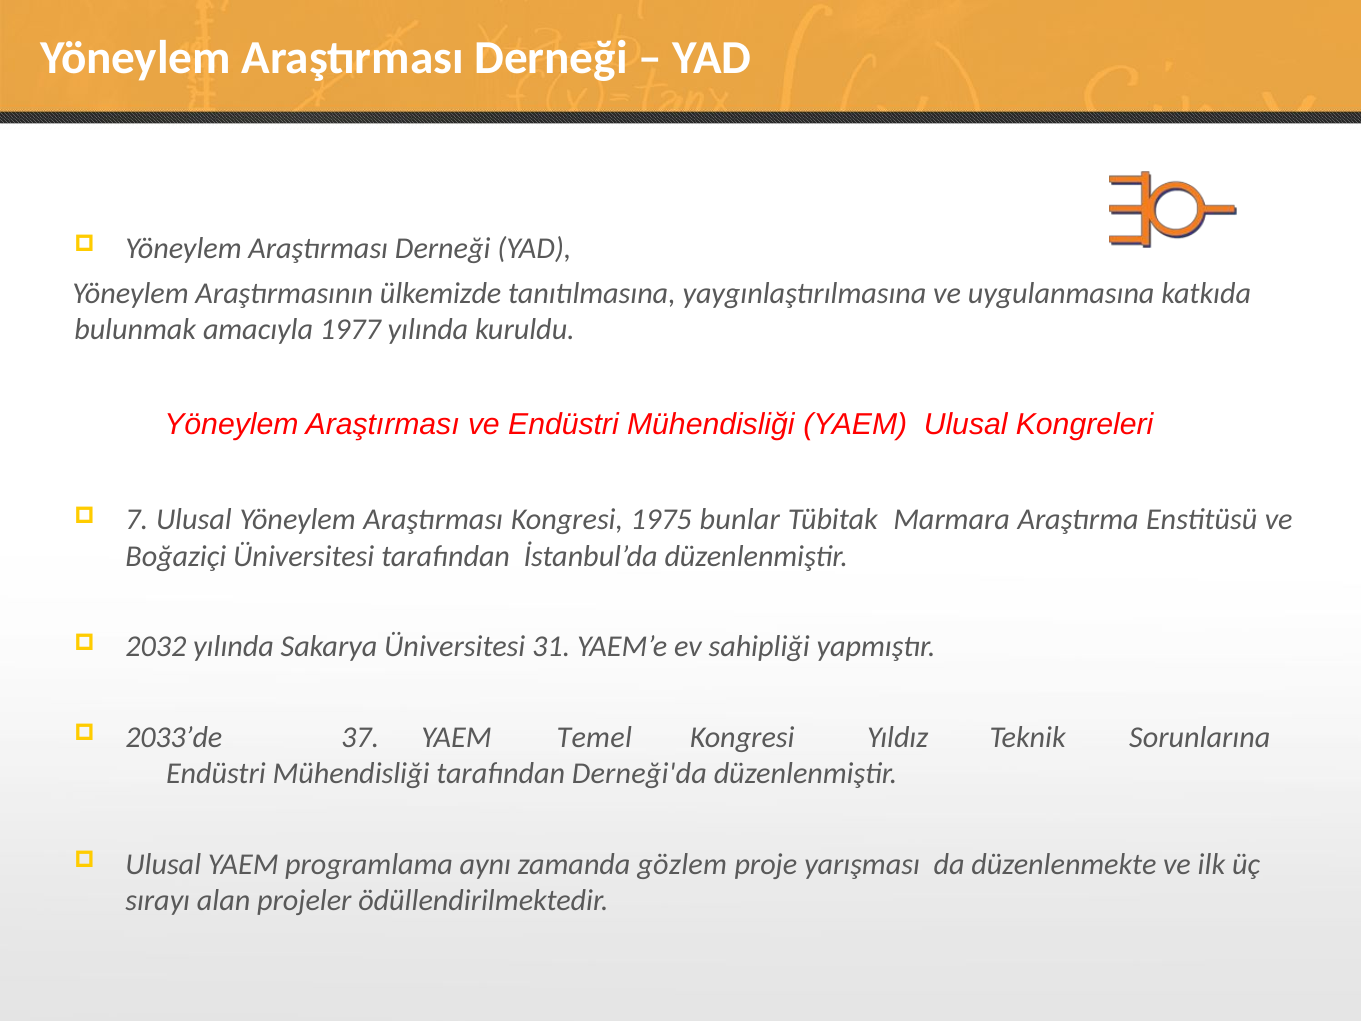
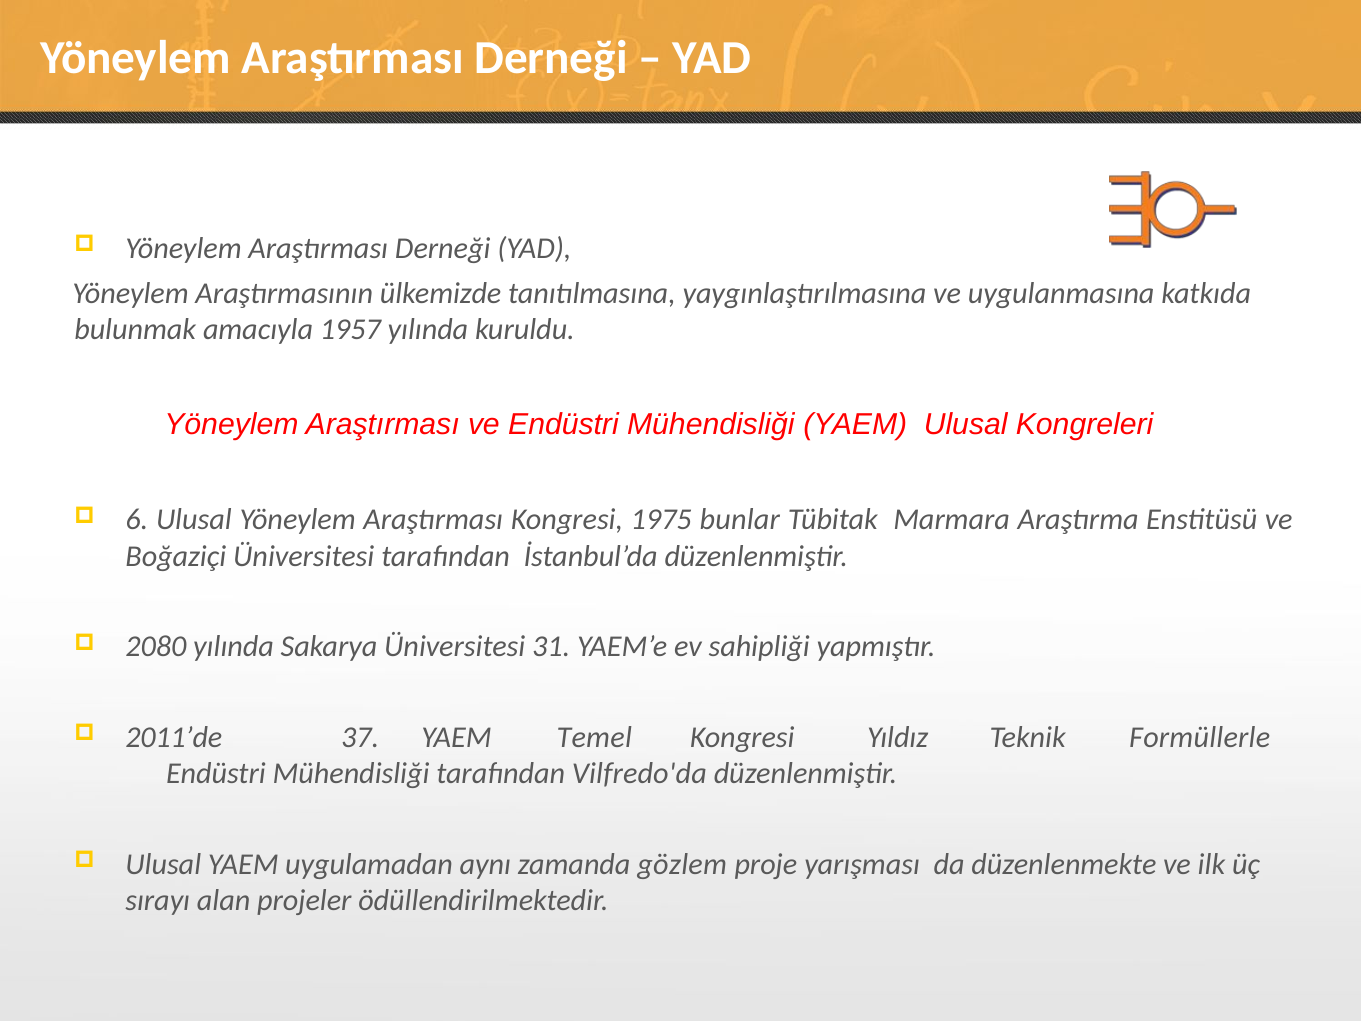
1977: 1977 -> 1957 (350, 330)
7: 7 -> 6 (137, 520)
2032: 2032 -> 2080 (156, 647)
2033’de: 2033’de -> 2011’de (174, 737)
Sorunlarına: Sorunlarına -> Formüllerle (1200, 737)
Derneği'da: Derneği'da -> Vilfredo'da (639, 774)
programlama: programlama -> uygulamadan (369, 864)
